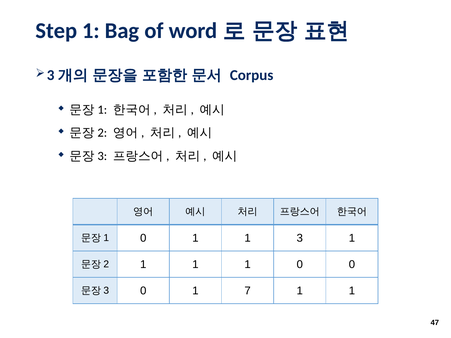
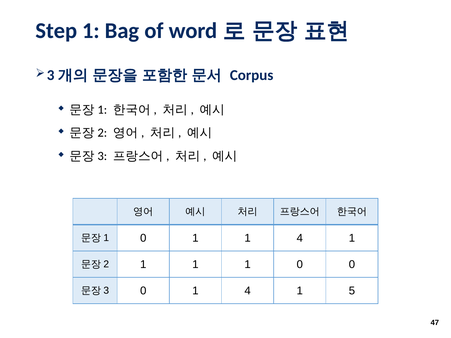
1 1 3: 3 -> 4 (300, 238)
0 1 7: 7 -> 4 (248, 291)
1: 1 -> 5 (352, 291)
